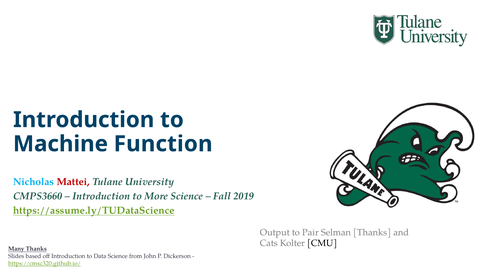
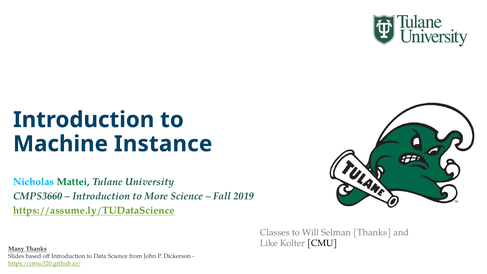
Function: Function -> Instance (163, 144)
Mattei colour: red -> green (73, 182)
Output: Output -> Classes (275, 232)
Pair: Pair -> Will (310, 232)
Cats: Cats -> Like (269, 243)
